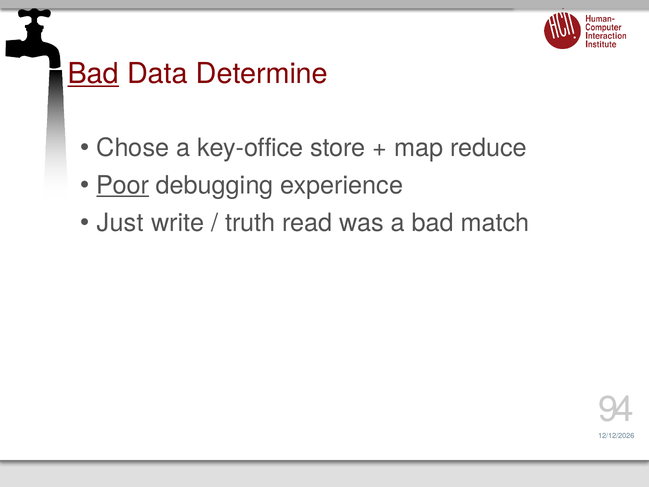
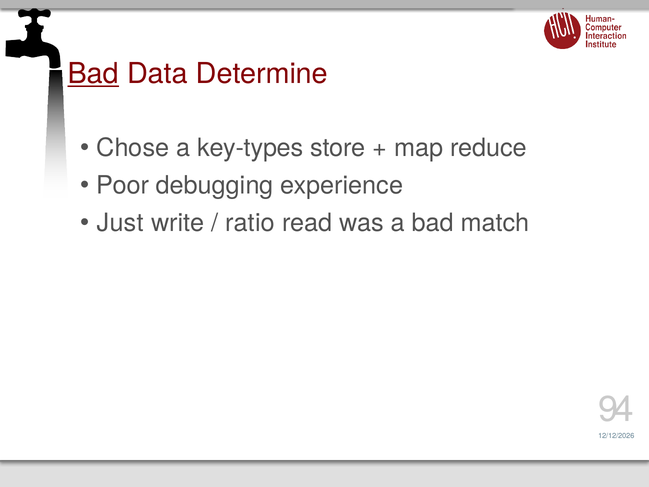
key-office: key-office -> key-types (250, 148)
Poor underline: present -> none (123, 186)
truth: truth -> ratio (250, 223)
